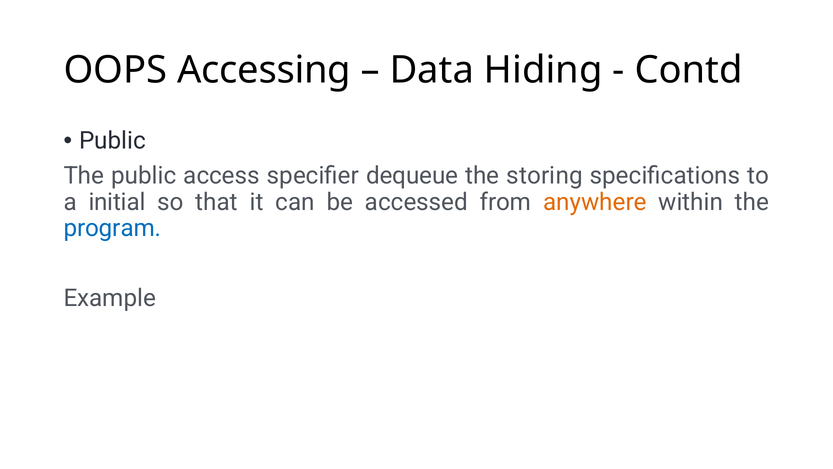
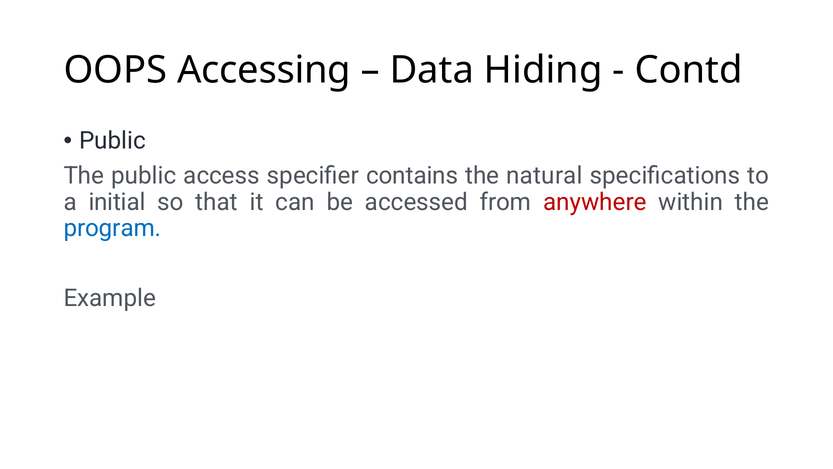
dequeue: dequeue -> contains (412, 176)
storing: storing -> natural (545, 176)
anywhere colour: orange -> red (595, 202)
